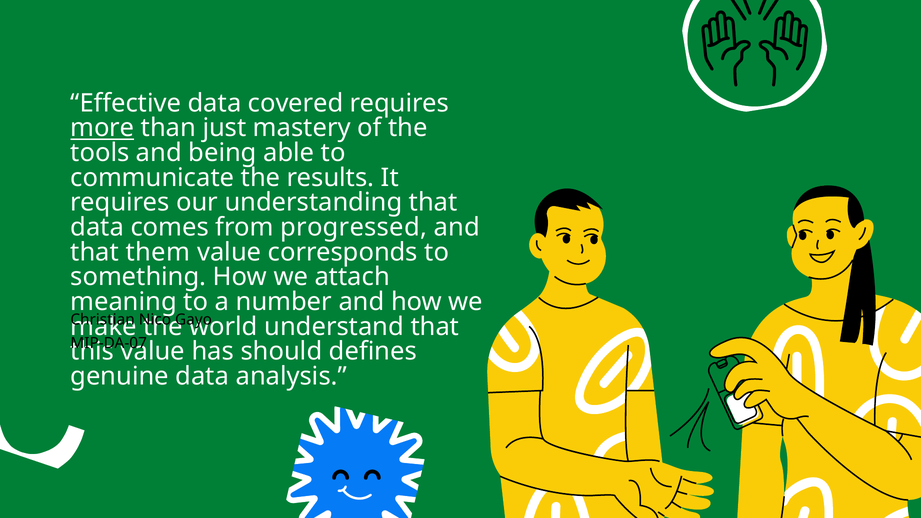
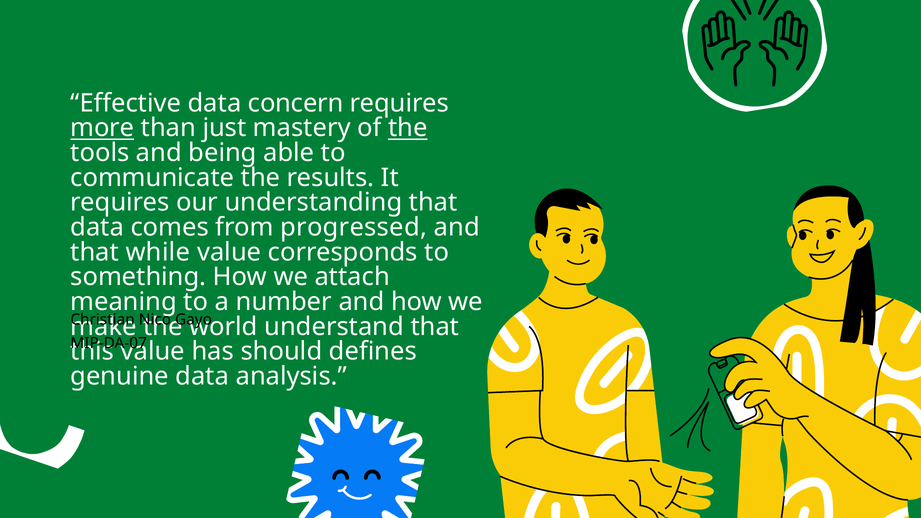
covered: covered -> concern (296, 103)
the underline: none -> present (408, 128)
them: them -> while (158, 252)
